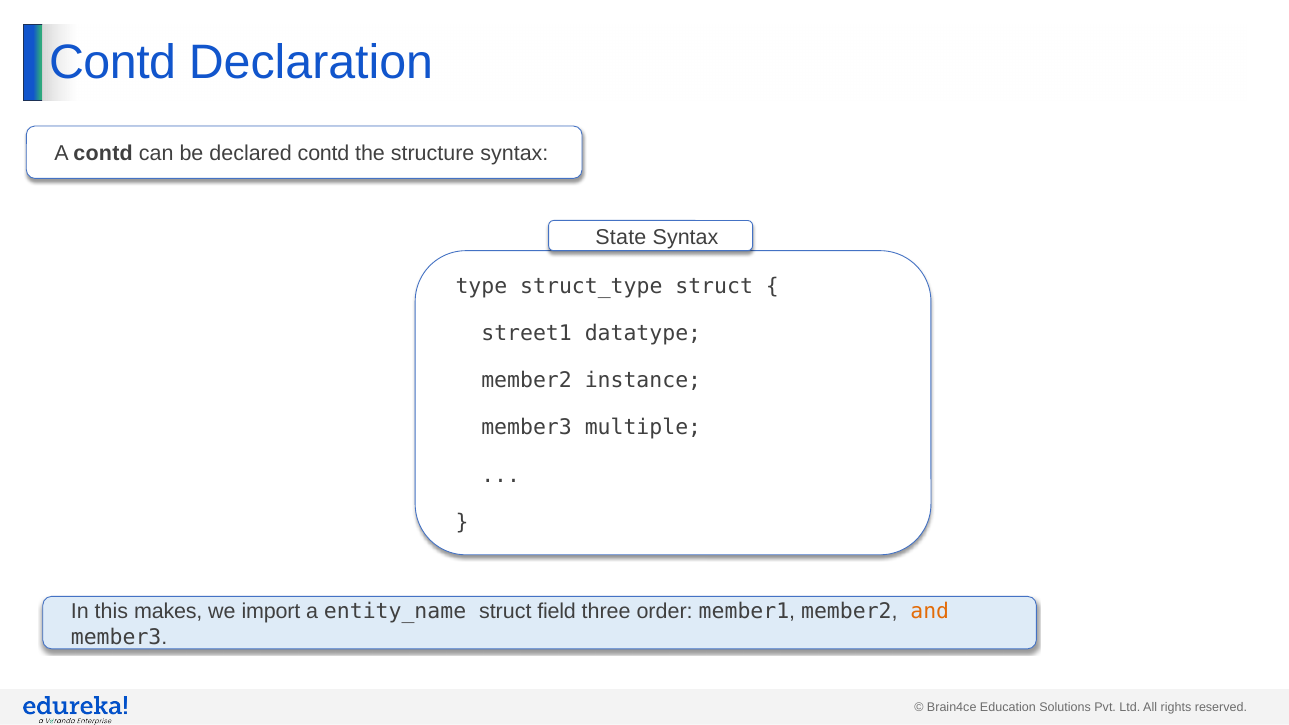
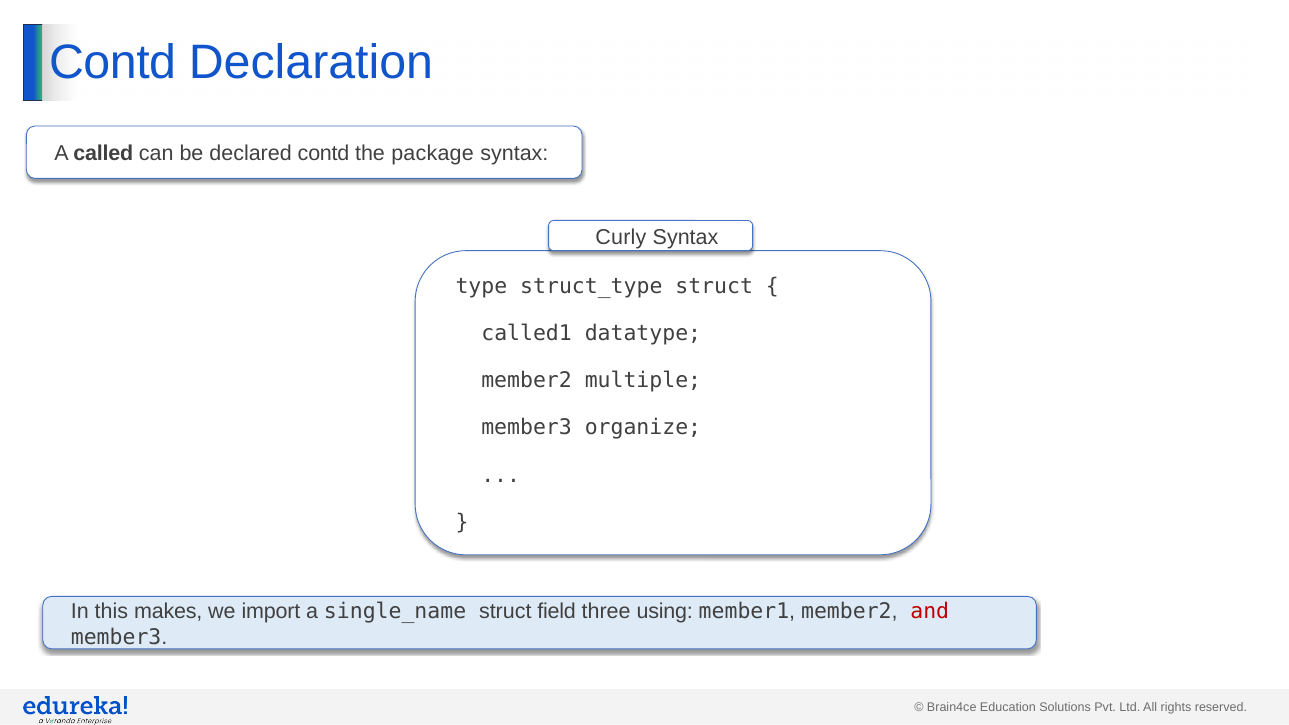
A contd: contd -> called (103, 154)
structure: structure -> package (433, 154)
State: State -> Curly (621, 237)
street1: street1 -> called1 (527, 333)
instance: instance -> multiple (643, 381)
multiple: multiple -> organize (643, 428)
entity_name: entity_name -> single_name (395, 611)
order: order -> using (665, 611)
and colour: orange -> red (930, 611)
